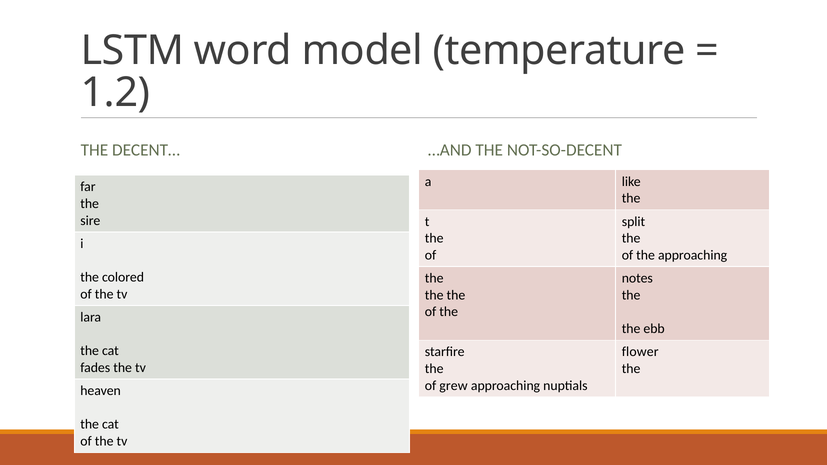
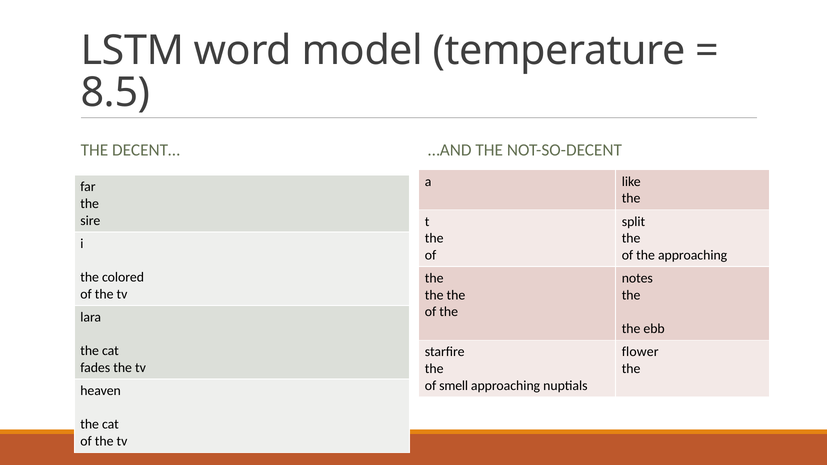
1.2: 1.2 -> 8.5 (115, 93)
grew: grew -> smell (454, 386)
